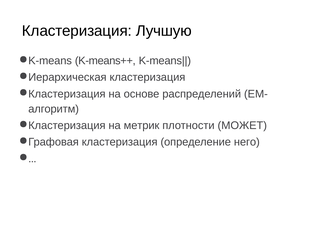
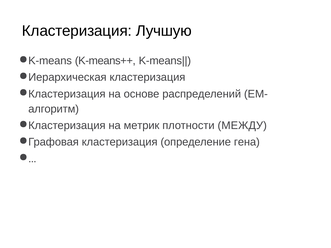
МОЖЕТ: МОЖЕТ -> МЕЖДУ (242, 126)
него: него -> гена (247, 142)
